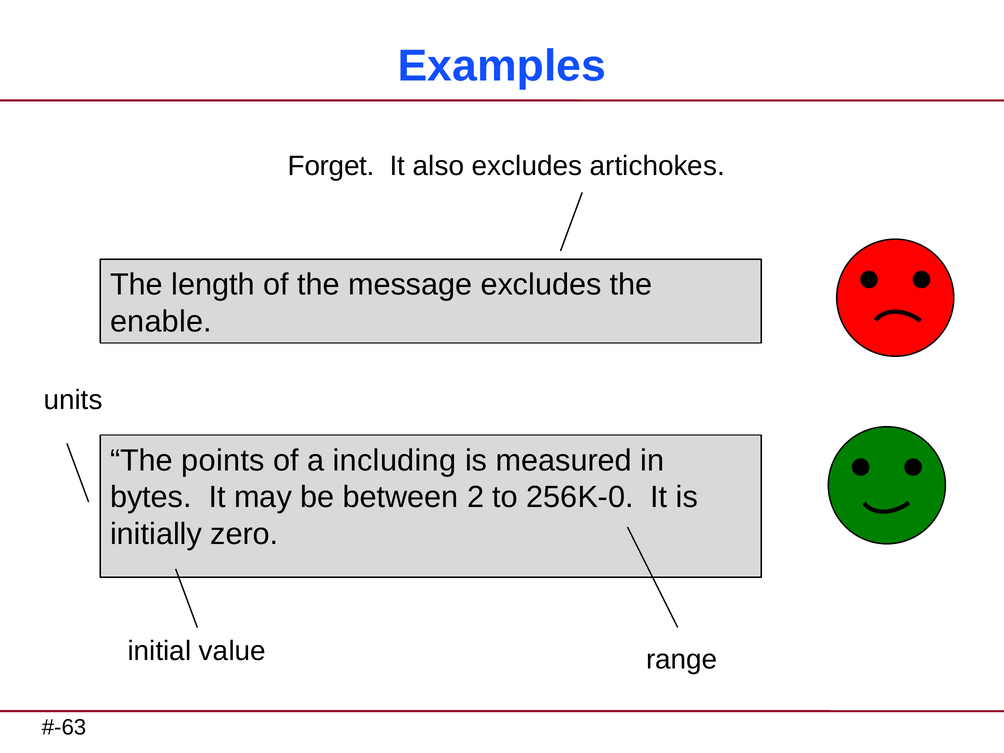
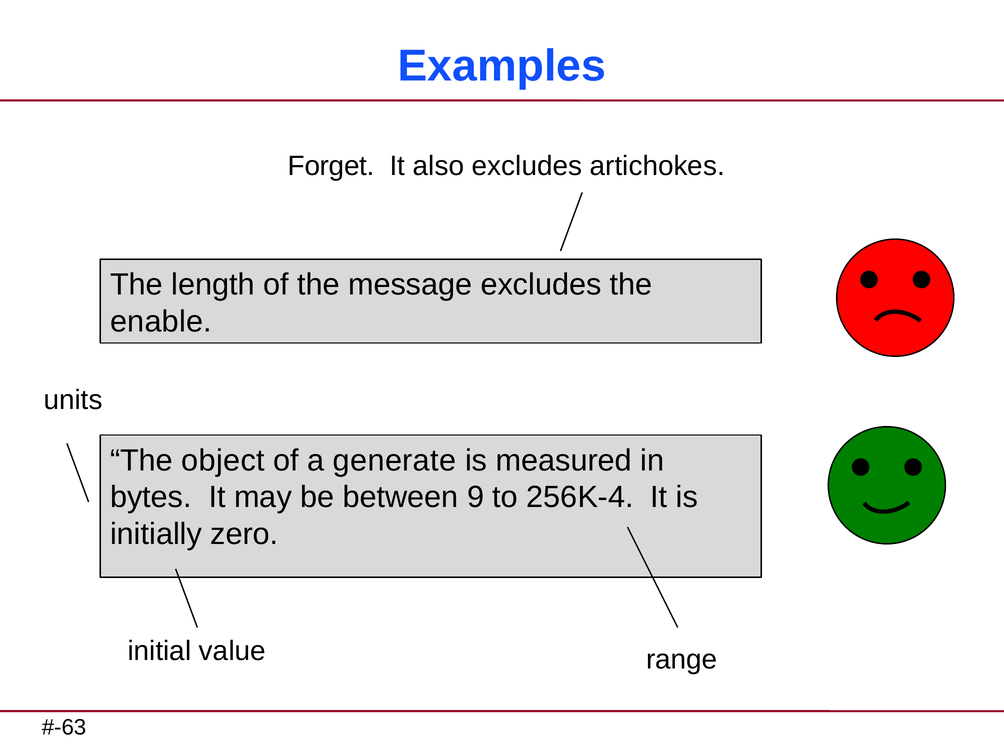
points: points -> object (223, 461)
including: including -> generate (395, 461)
2: 2 -> 9 (476, 497)
256K-0: 256K-0 -> 256K-4 (580, 497)
